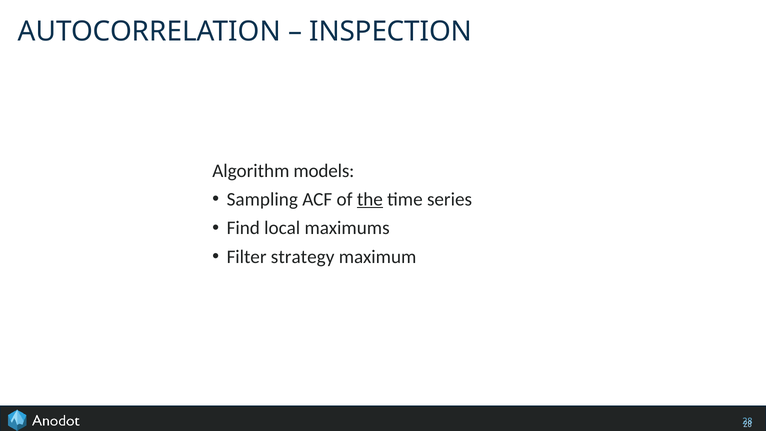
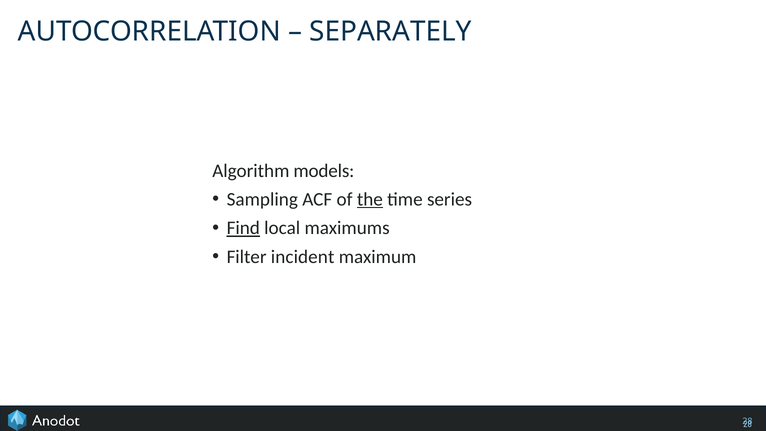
INSPECTION: INSPECTION -> SEPARATELY (391, 32)
Find underline: none -> present (243, 228)
strategy: strategy -> incident (303, 257)
